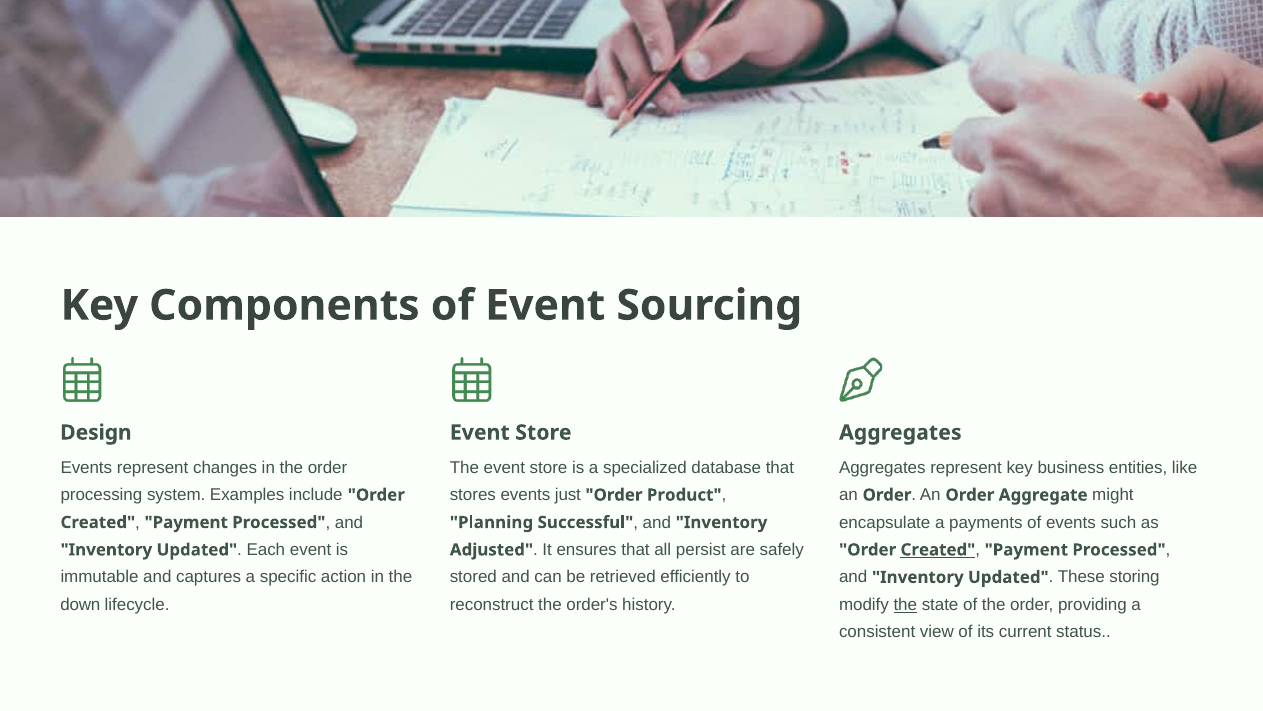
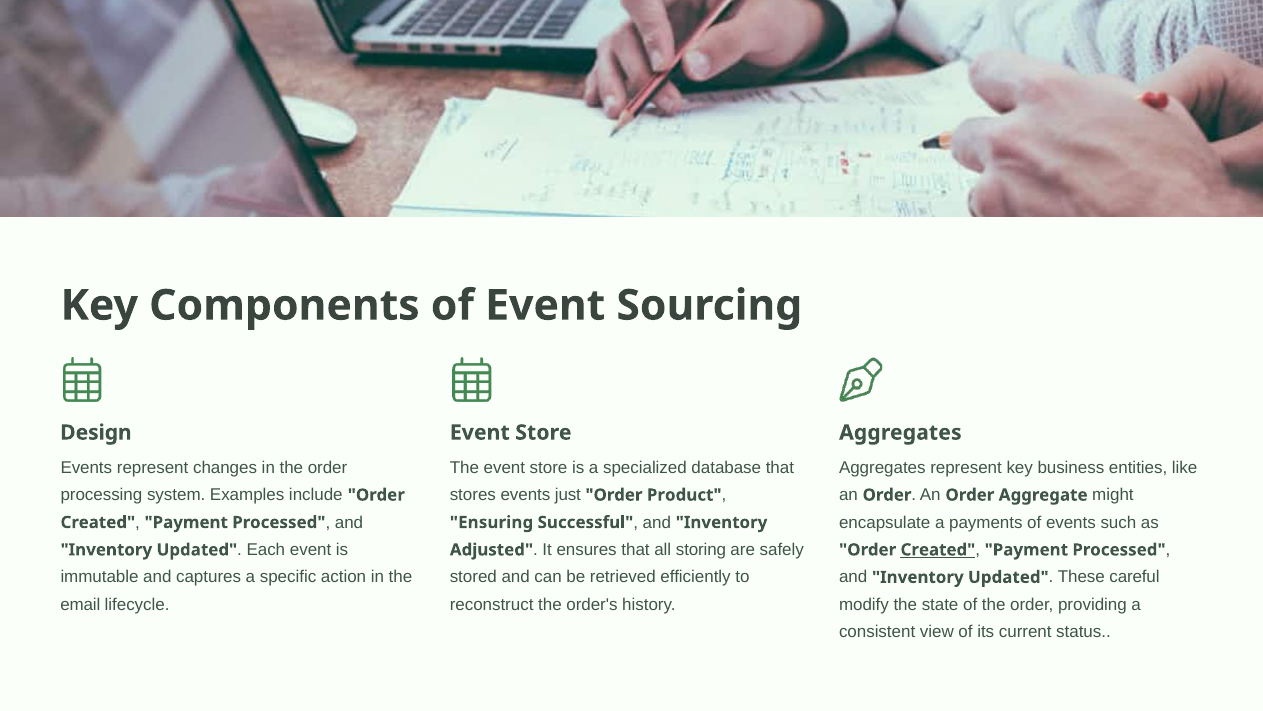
Planning: Planning -> Ensuring (492, 522)
persist: persist -> storing (701, 549)
storing: storing -> careful (1135, 577)
down: down -> email (80, 604)
the underline: present -> none (905, 604)
